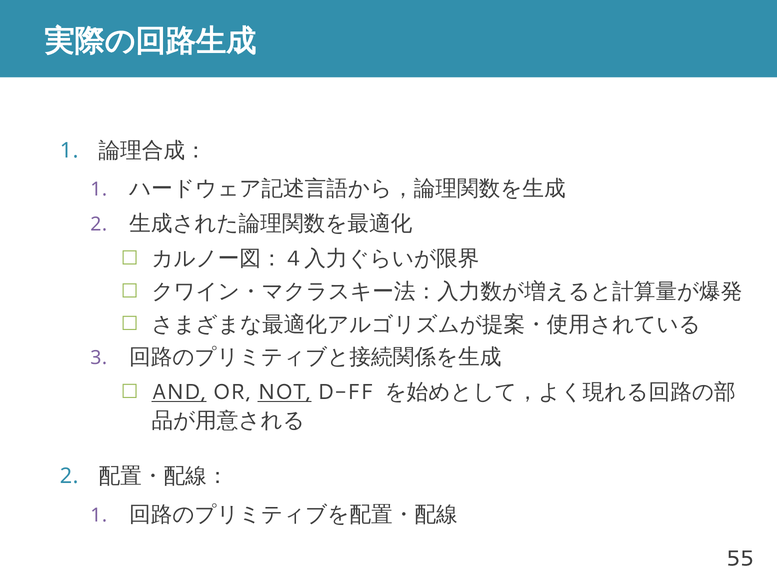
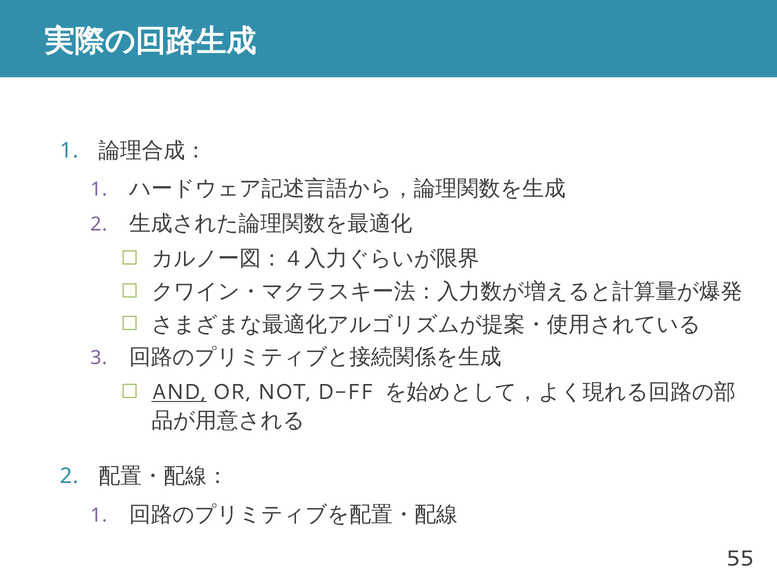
NOT underline: present -> none (284, 392)
